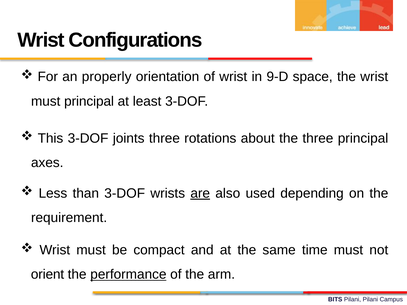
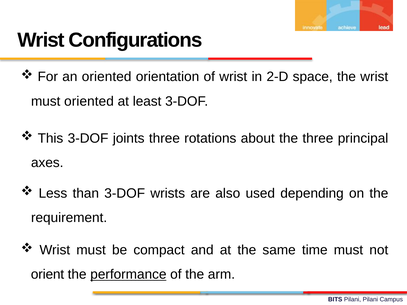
an properly: properly -> oriented (107, 77)
9-D: 9-D -> 2-D (277, 77)
must principal: principal -> oriented (89, 101)
are underline: present -> none (200, 193)
